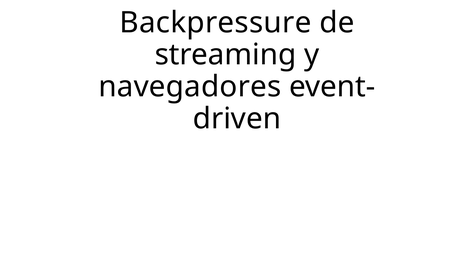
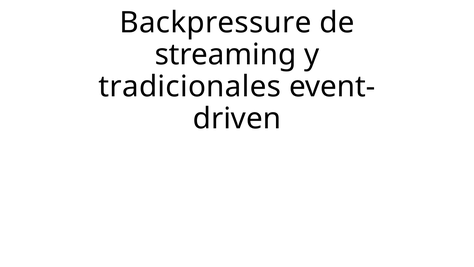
navegadores: navegadores -> tradicionales (190, 87)
